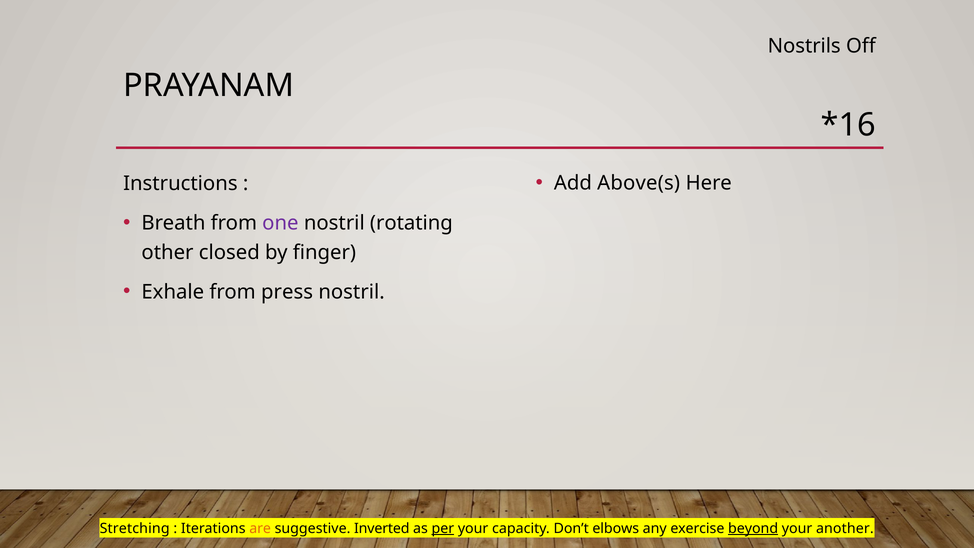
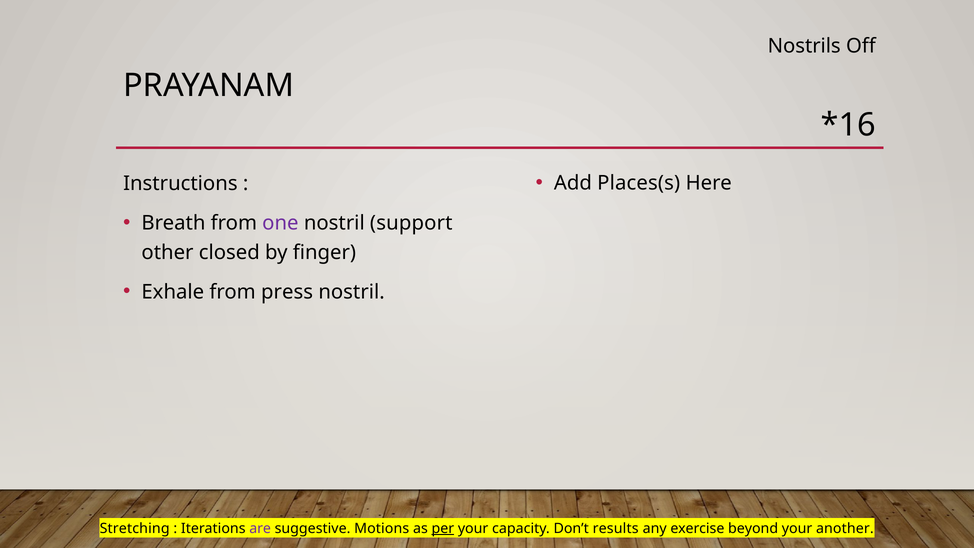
Above(s: Above(s -> Places(s (639, 183)
rotating: rotating -> support (411, 223)
are colour: orange -> purple (260, 528)
Inverted: Inverted -> Motions (382, 528)
elbows: elbows -> results (616, 528)
beyond underline: present -> none (753, 528)
